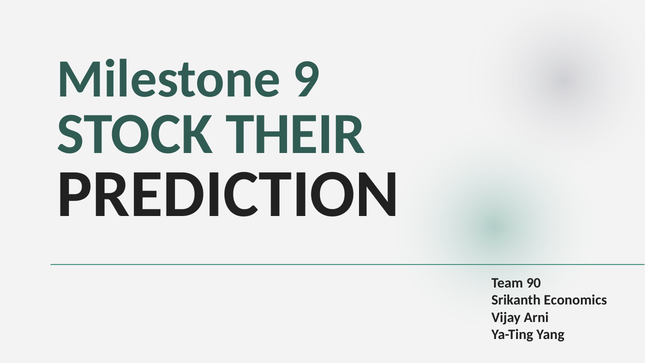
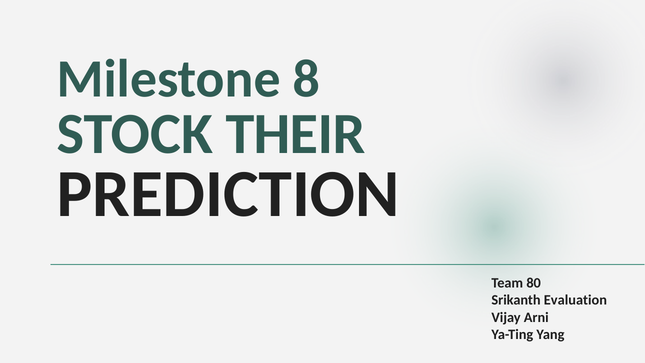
9: 9 -> 8 (306, 79)
90: 90 -> 80 (534, 283)
Economics: Economics -> Evaluation (575, 300)
